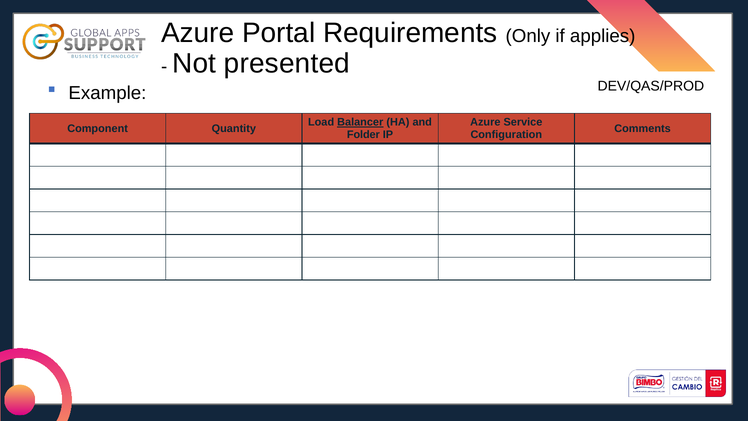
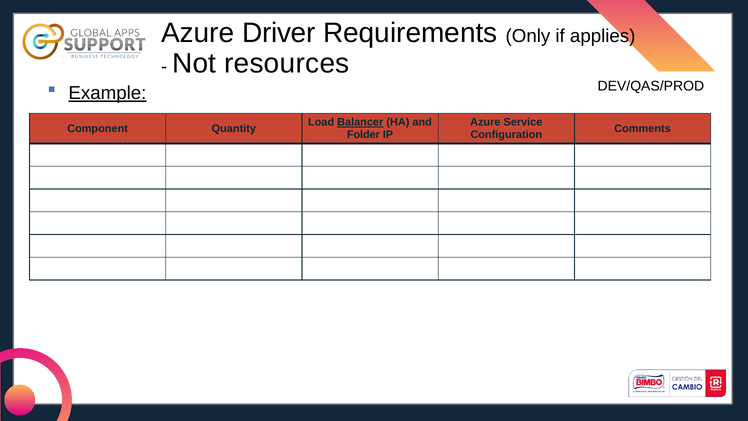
Portal: Portal -> Driver (279, 33)
presented: presented -> resources (287, 63)
Example underline: none -> present (107, 93)
